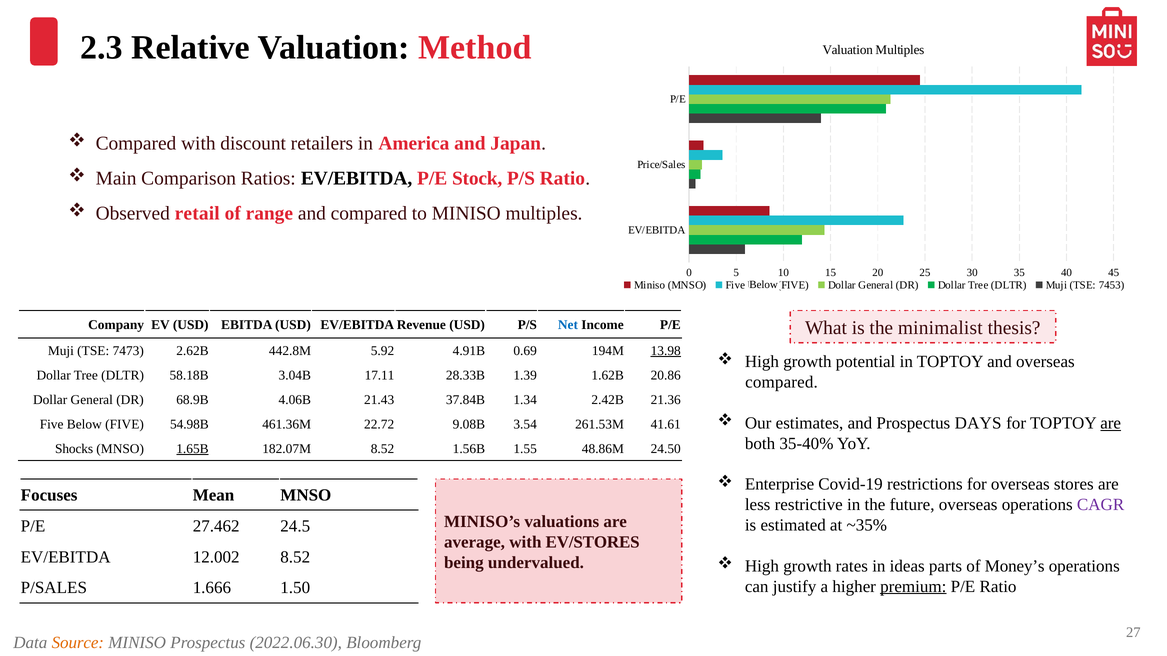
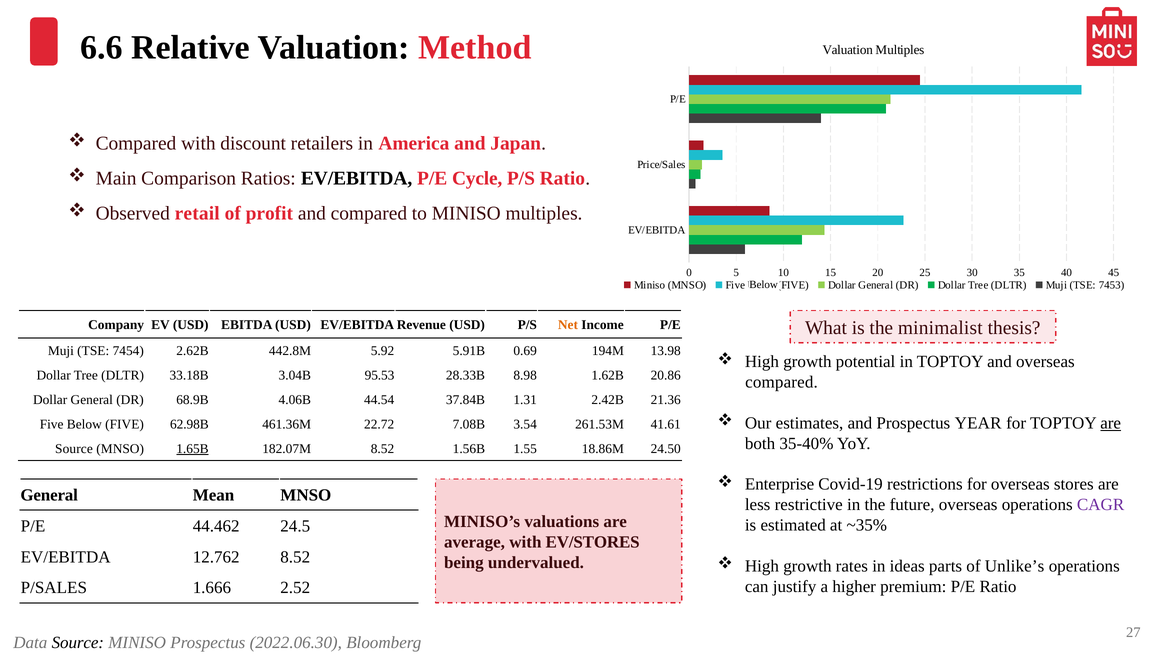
2.3: 2.3 -> 6.6 (102, 47)
Stock: Stock -> Cycle (477, 179)
range: range -> profit (269, 214)
Net colour: blue -> orange (568, 325)
7473: 7473 -> 7454 (128, 351)
4.91B: 4.91B -> 5.91B (469, 351)
13.98 underline: present -> none (666, 351)
58.18B: 58.18B -> 33.18B (189, 376)
17.11: 17.11 -> 95.53 (380, 376)
1.39: 1.39 -> 8.98 (525, 376)
21.43: 21.43 -> 44.54 (379, 400)
1.34: 1.34 -> 1.31 (525, 400)
DAYS: DAYS -> YEAR (978, 423)
54.98B: 54.98B -> 62.98B (189, 425)
9.08B: 9.08B -> 7.08B (469, 425)
Shocks: Shocks -> Source (74, 449)
48.86M: 48.86M -> 18.86M (603, 449)
Focuses: Focuses -> General (49, 495)
27.462: 27.462 -> 44.462 (216, 526)
12.002: 12.002 -> 12.762 (216, 557)
Money’s: Money’s -> Unlike’s (1015, 566)
premium underline: present -> none (913, 587)
1.50: 1.50 -> 2.52 (295, 588)
Source colour: orange -> black (78, 643)
